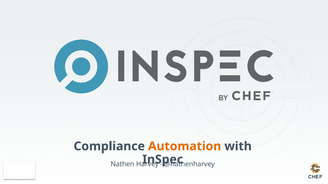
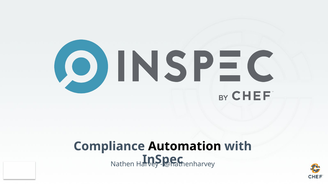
Automation colour: orange -> black (185, 147)
